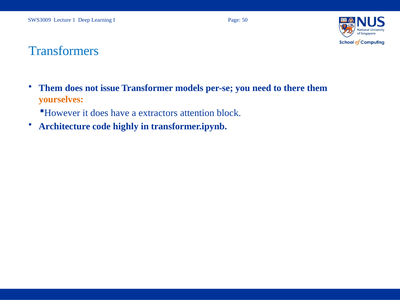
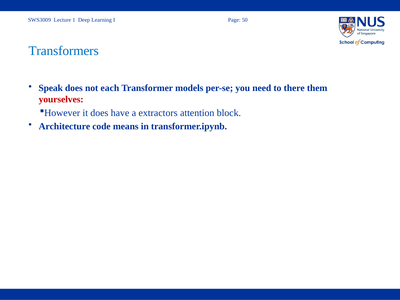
Them: Them -> Speak (51, 88)
issue: issue -> each (110, 88)
yourselves colour: orange -> red (61, 99)
highly: highly -> means (126, 126)
